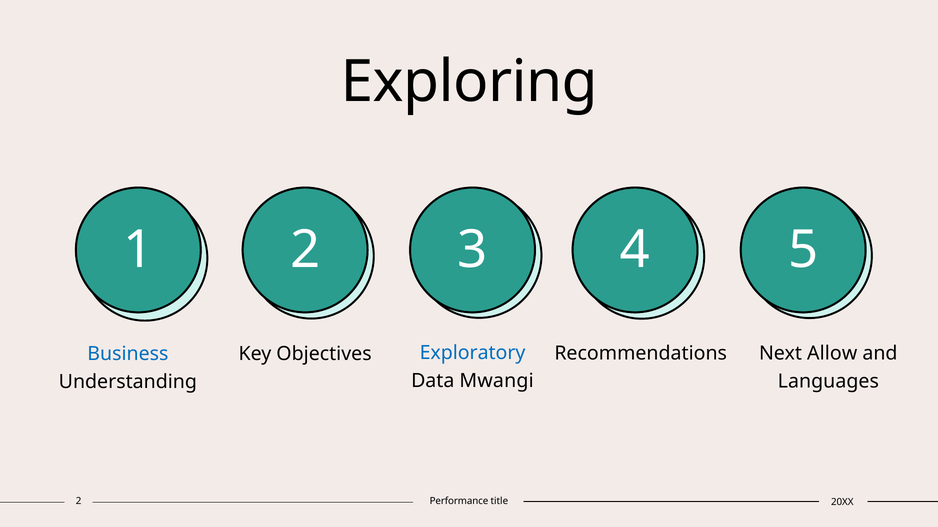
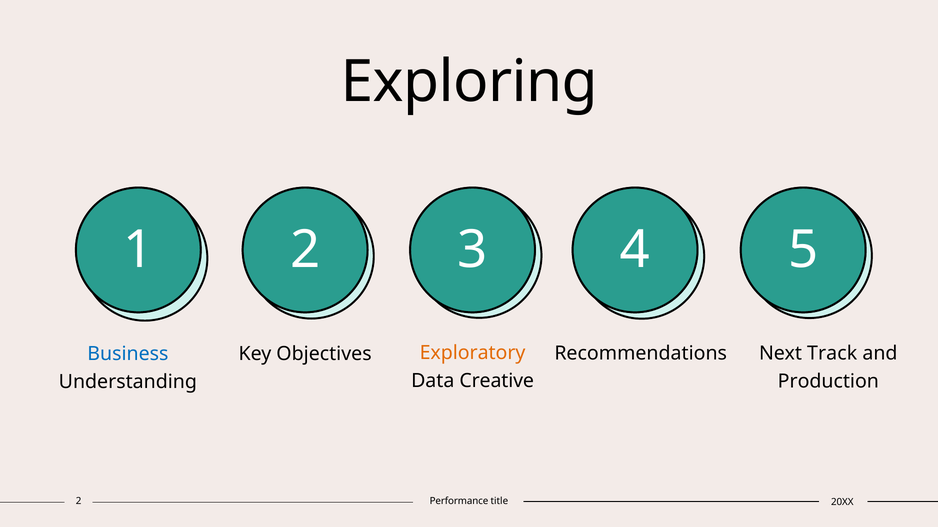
Allow: Allow -> Track (832, 354)
Exploratory colour: blue -> orange (473, 353)
Mwangi: Mwangi -> Creative (497, 381)
Languages: Languages -> Production (828, 382)
